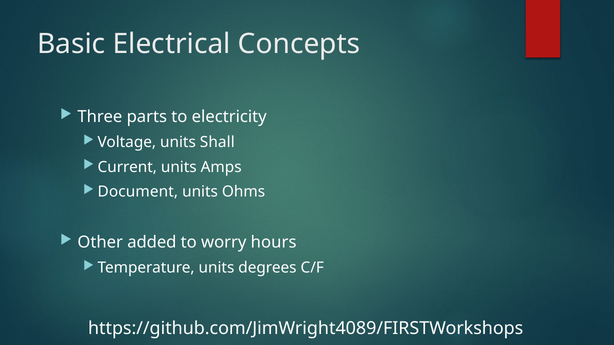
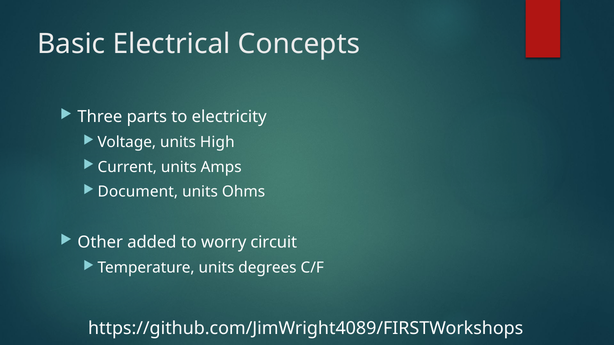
Shall: Shall -> High (217, 142)
hours: hours -> circuit (274, 243)
